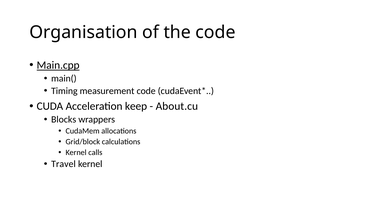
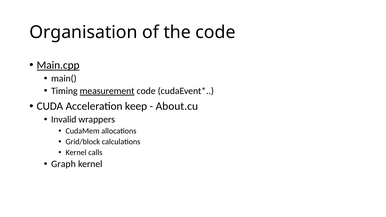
measurement underline: none -> present (107, 91)
Blocks: Blocks -> Invalid (64, 120)
Travel: Travel -> Graph (63, 164)
